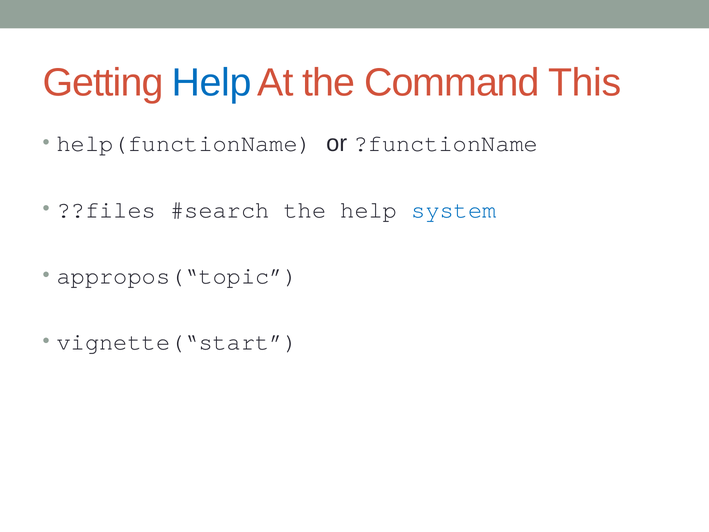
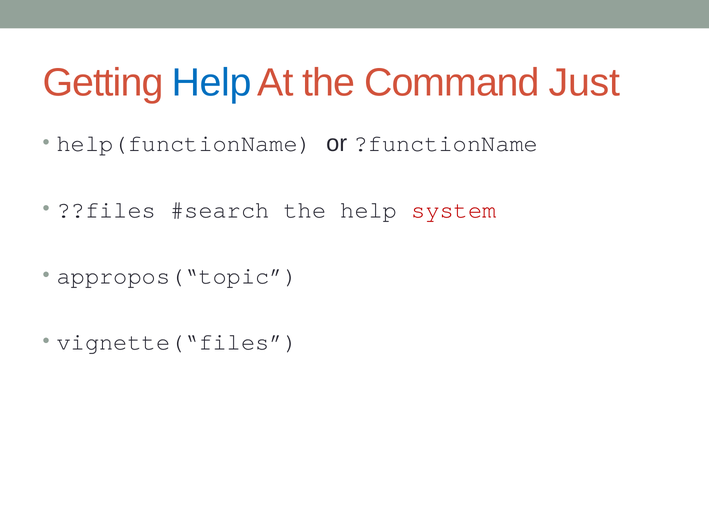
This: This -> Just (585, 83)
system colour: blue -> red (454, 210)
vignette(“start: vignette(“start -> vignette(“files (177, 342)
